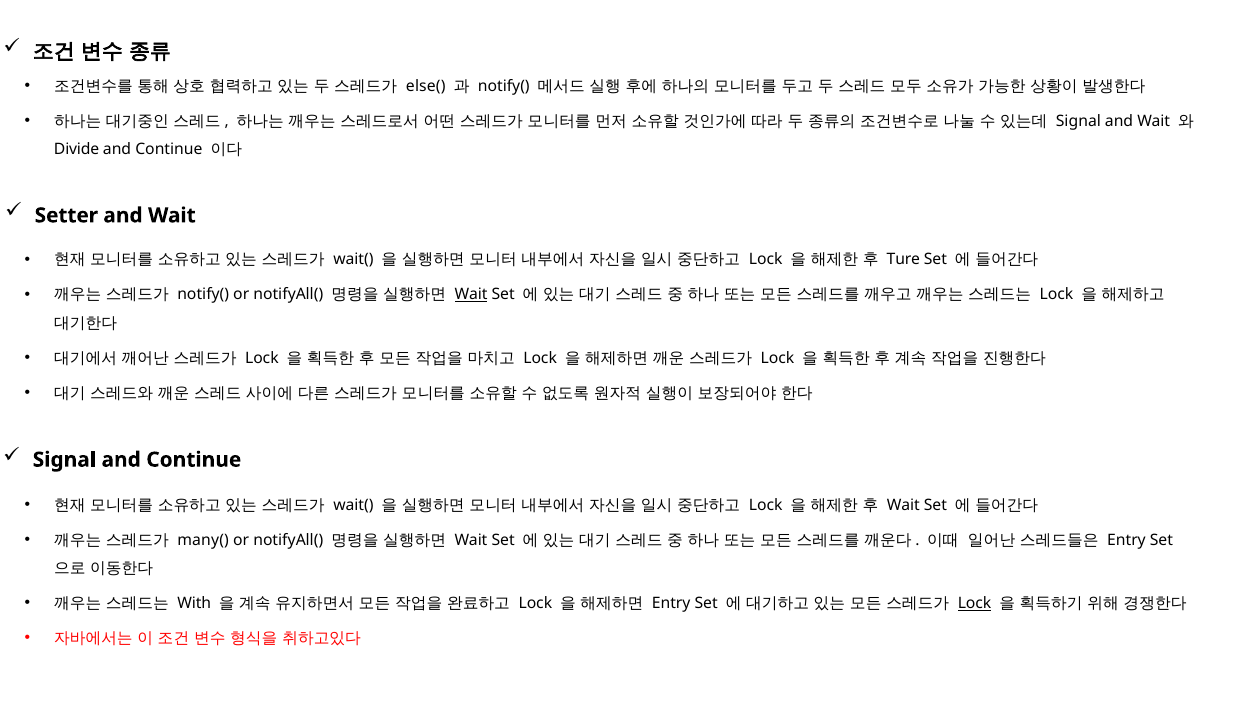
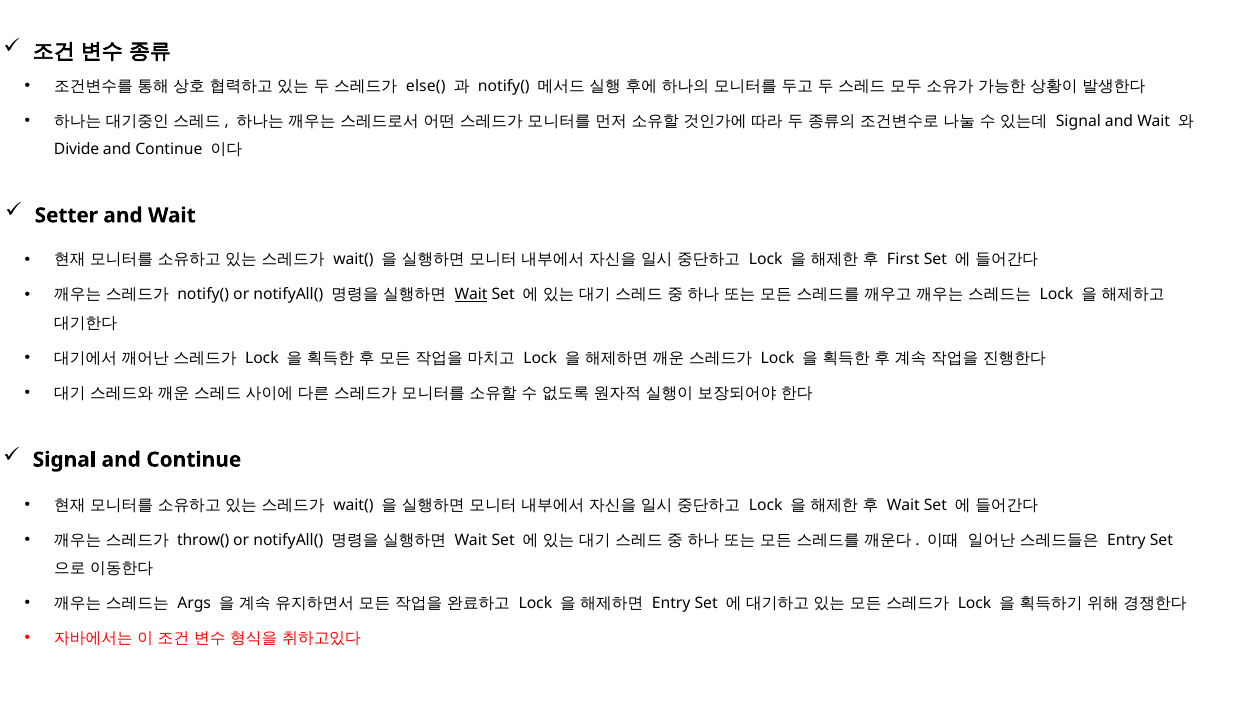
Ture: Ture -> First (903, 260)
many(: many( -> throw( (203, 540)
With: With -> Args (194, 603)
Lock underline: present -> none (975, 603)
